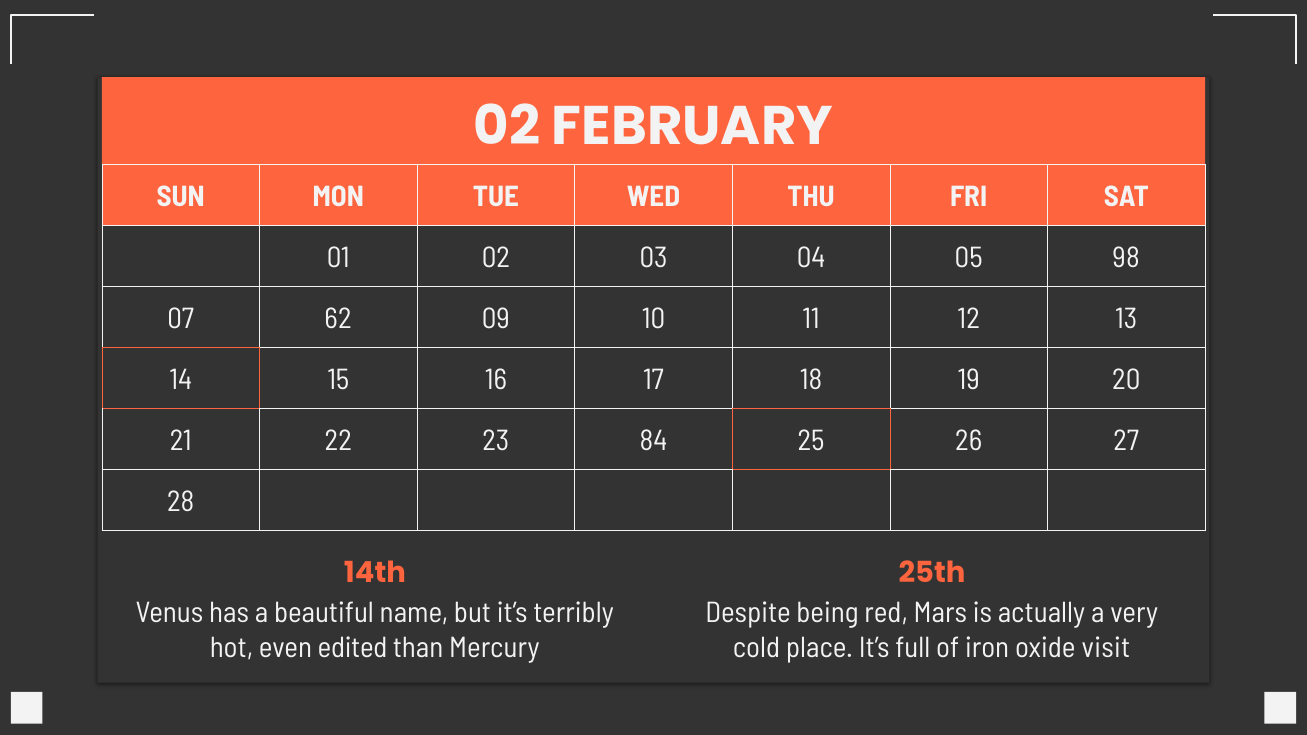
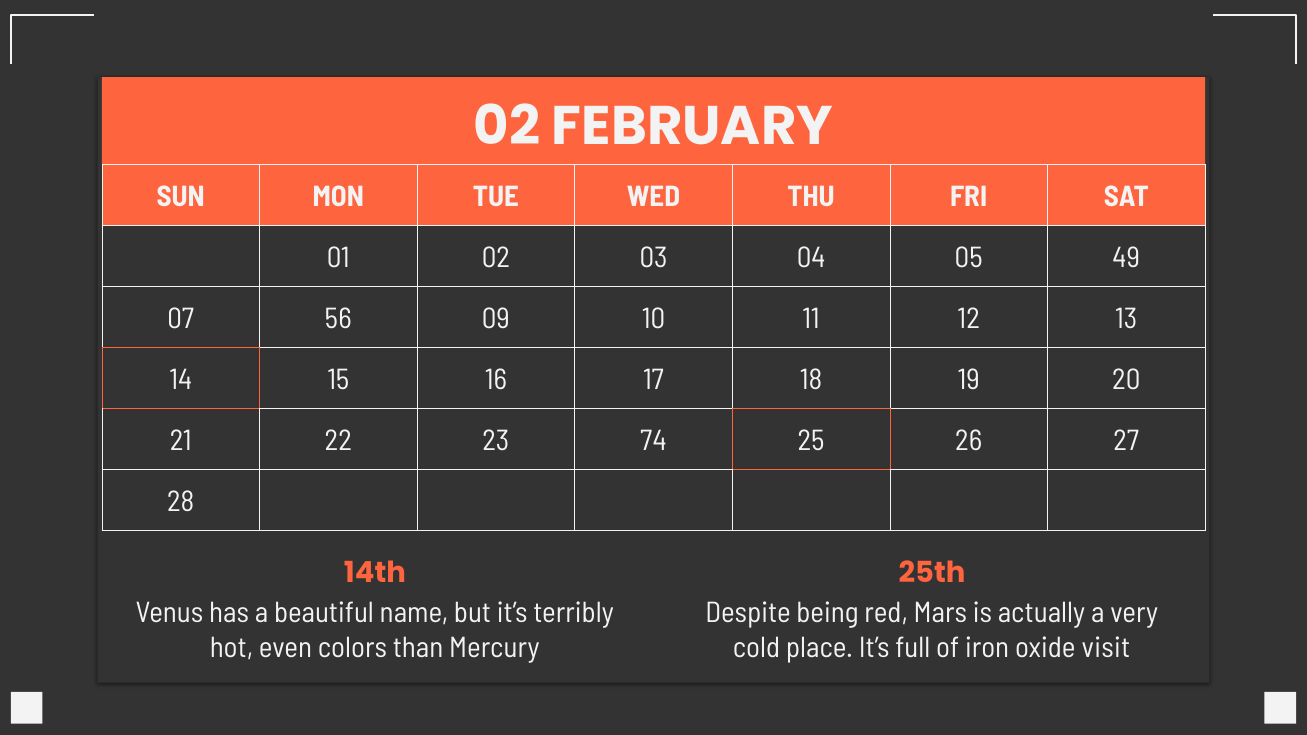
98: 98 -> 49 (1126, 258)
62: 62 -> 56 (338, 319)
84: 84 -> 74 (653, 441)
edited: edited -> colors (352, 648)
